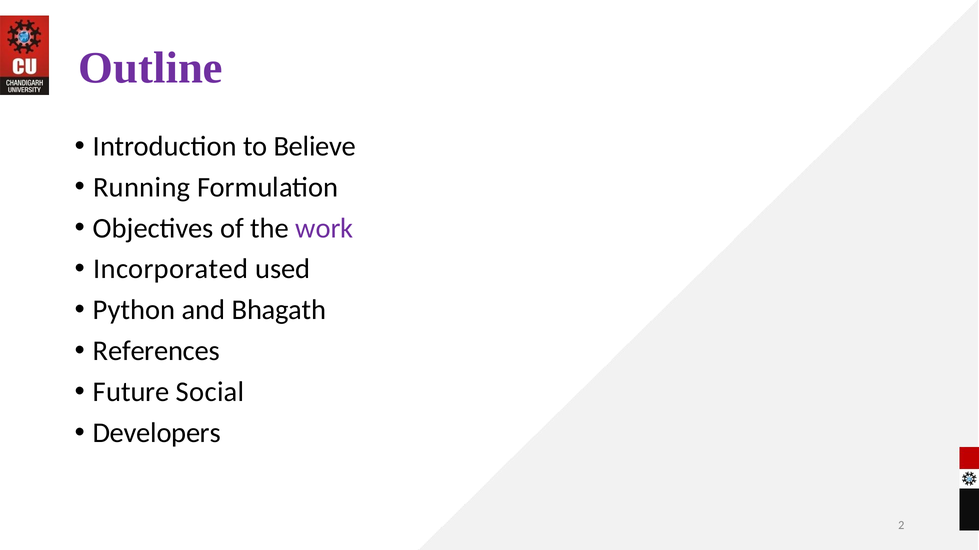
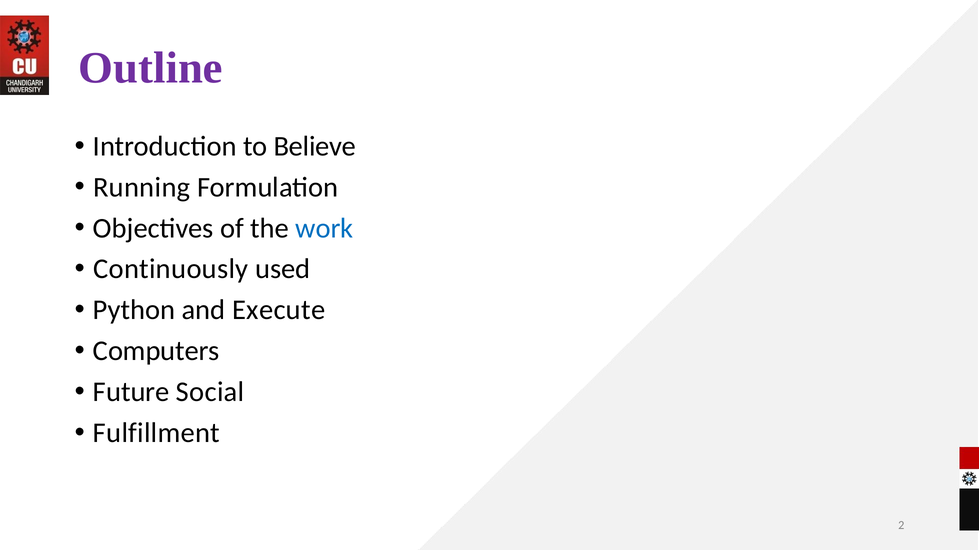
work colour: purple -> blue (324, 228)
Incorporated: Incorporated -> Continuously (171, 269)
Bhagath: Bhagath -> Execute (279, 310)
References: References -> Computers (156, 351)
Developers: Developers -> Fulfillment (156, 433)
